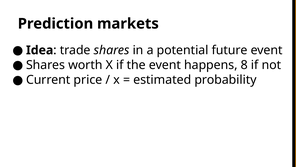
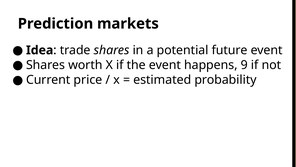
8: 8 -> 9 (244, 65)
